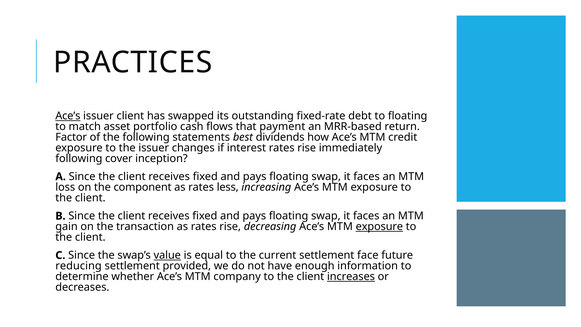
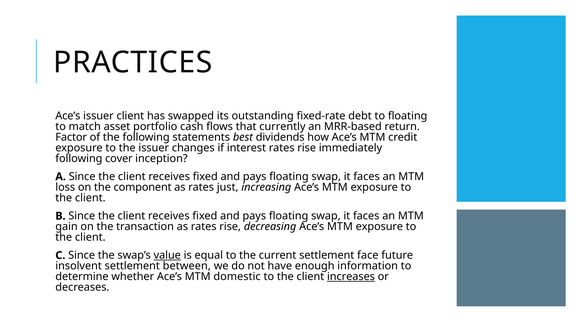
Ace’s underline: present -> none (68, 116)
payment: payment -> currently (282, 127)
less: less -> just (228, 187)
exposure underline: present -> none (379, 226)
reducing: reducing -> insolvent (79, 266)
provided: provided -> between (187, 266)
company: company -> domestic (237, 276)
